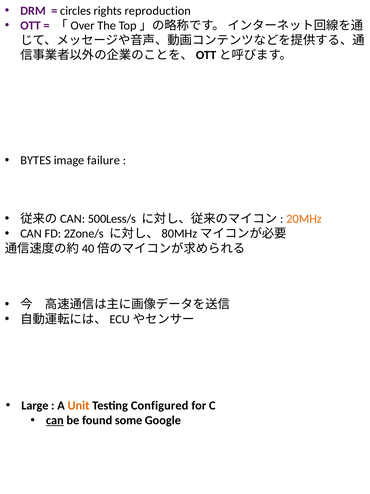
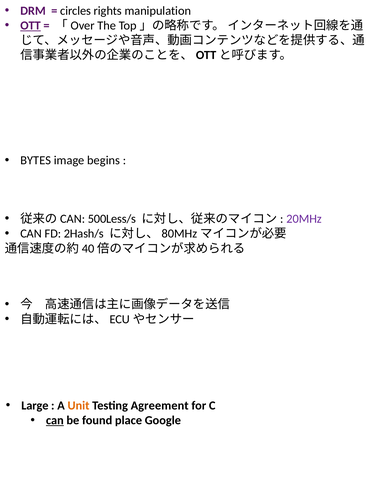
reproduction: reproduction -> manipulation (158, 11)
OTT underline: none -> present (30, 25)
failure: failure -> begins (104, 160)
20MHz colour: orange -> purple (304, 218)
2Zone/s: 2Zone/s -> 2Hash/s (84, 233)
Configured: Configured -> Agreement (160, 405)
some: some -> place (129, 420)
